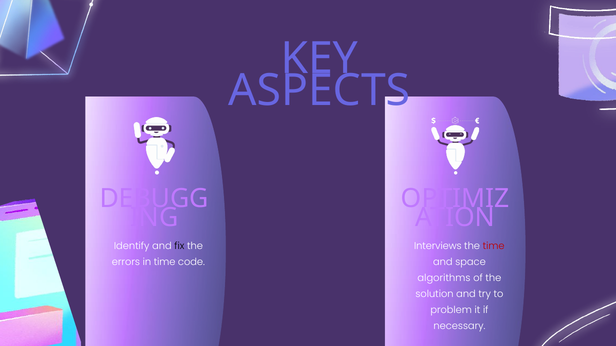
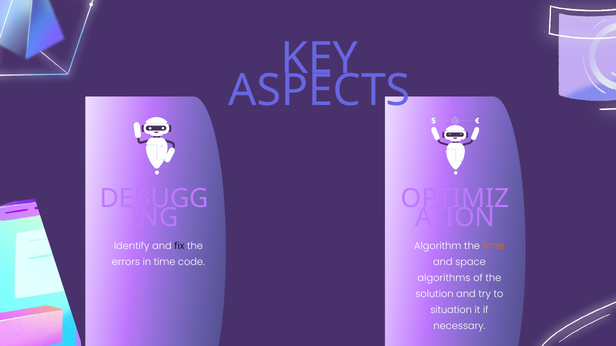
Interviews: Interviews -> Algorithm (438, 246)
time colour: red -> orange (494, 246)
problem: problem -> situation (451, 310)
